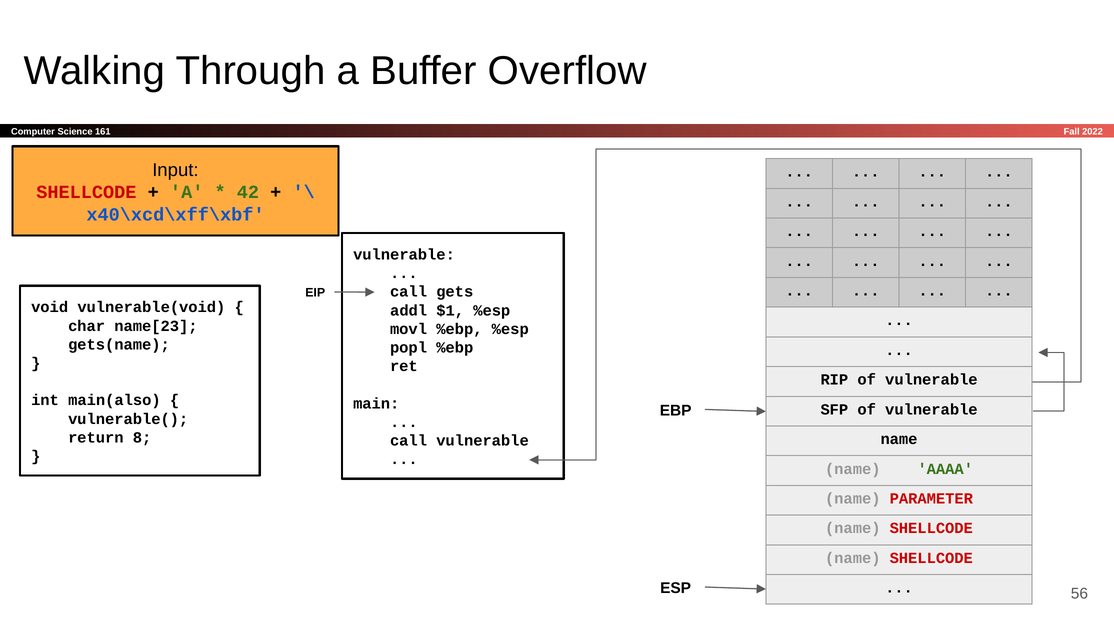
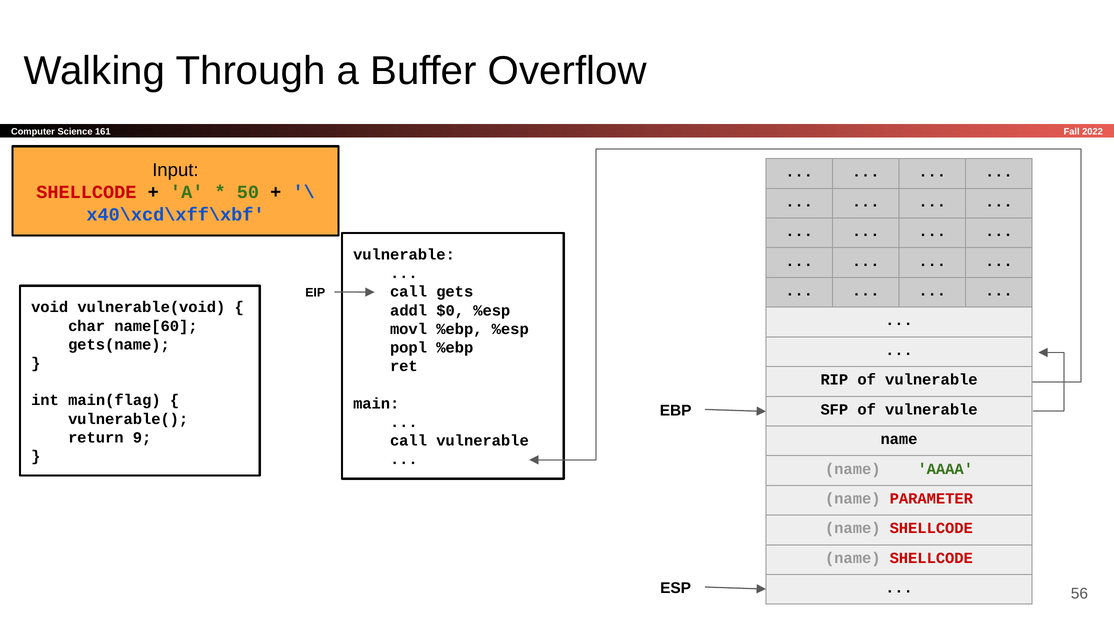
42: 42 -> 50 (248, 192)
$1: $1 -> $0 (450, 310)
name[23: name[23 -> name[60 (156, 326)
main(also: main(also -> main(flag (114, 400)
8: 8 -> 9 (142, 437)
